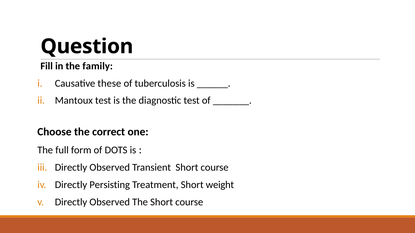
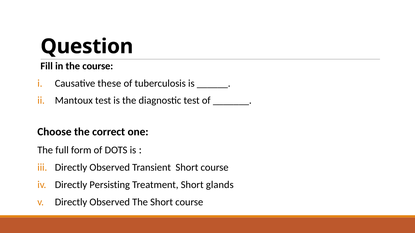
the family: family -> course (98, 66)
weight: weight -> glands (220, 185)
